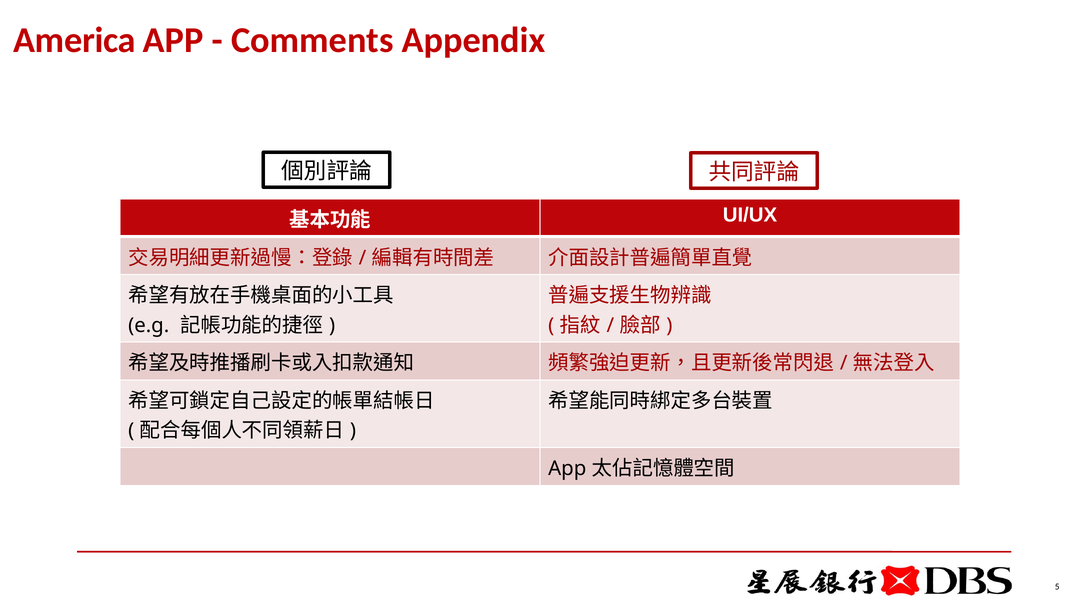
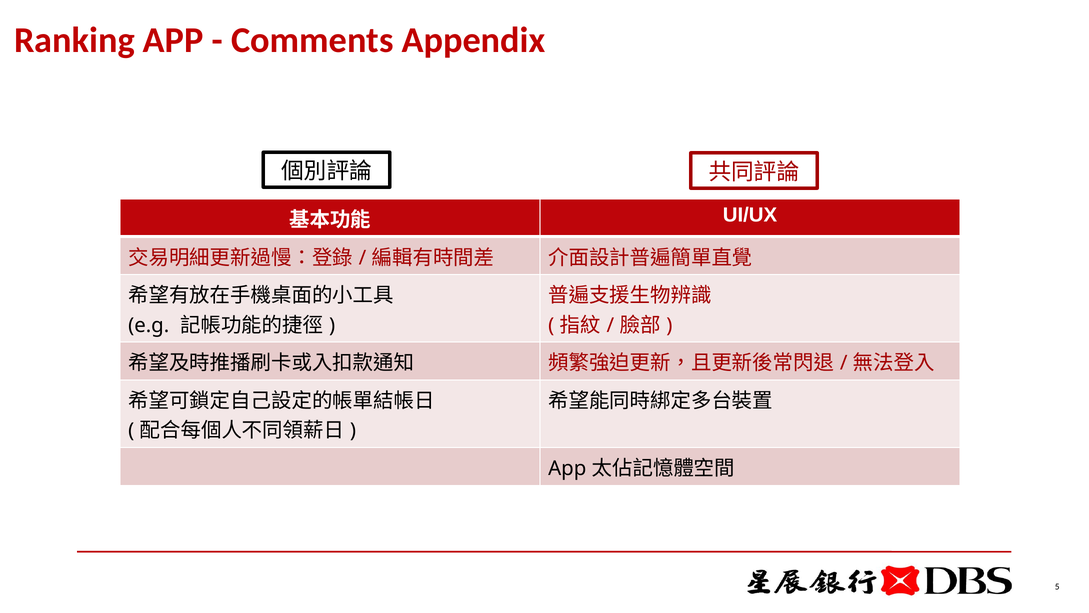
America: America -> Ranking (74, 40)
